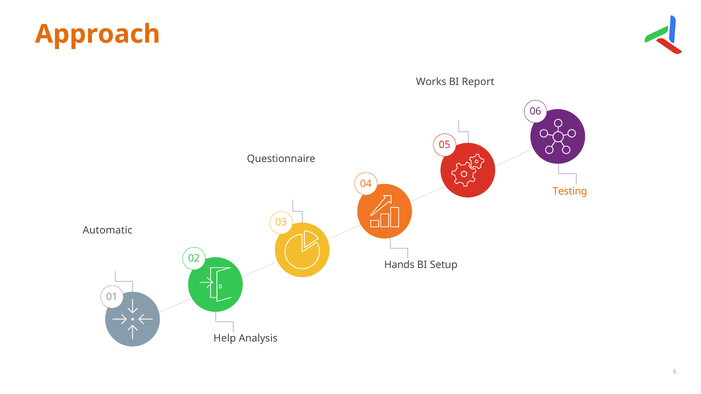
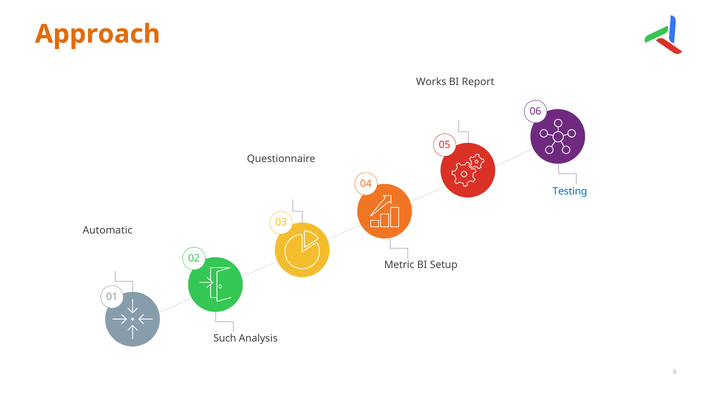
Testing colour: orange -> blue (570, 191)
Hands: Hands -> Metric (399, 265)
Help: Help -> Such (225, 338)
